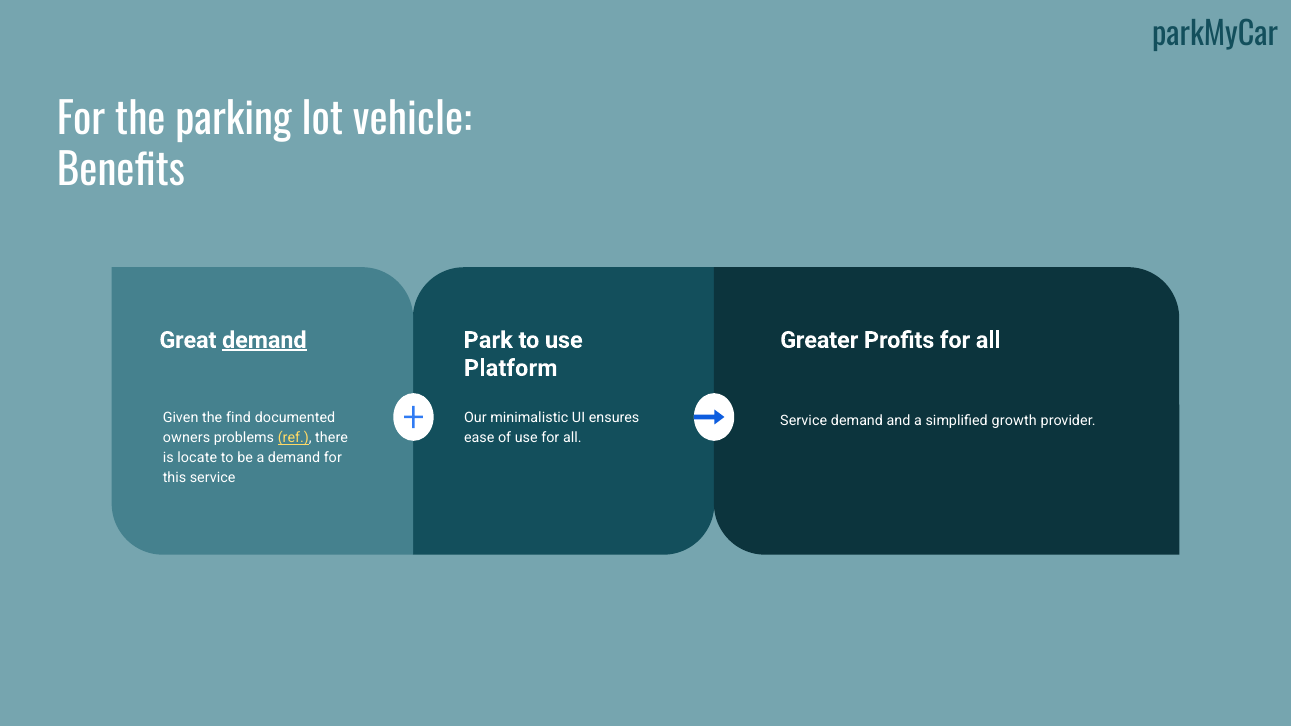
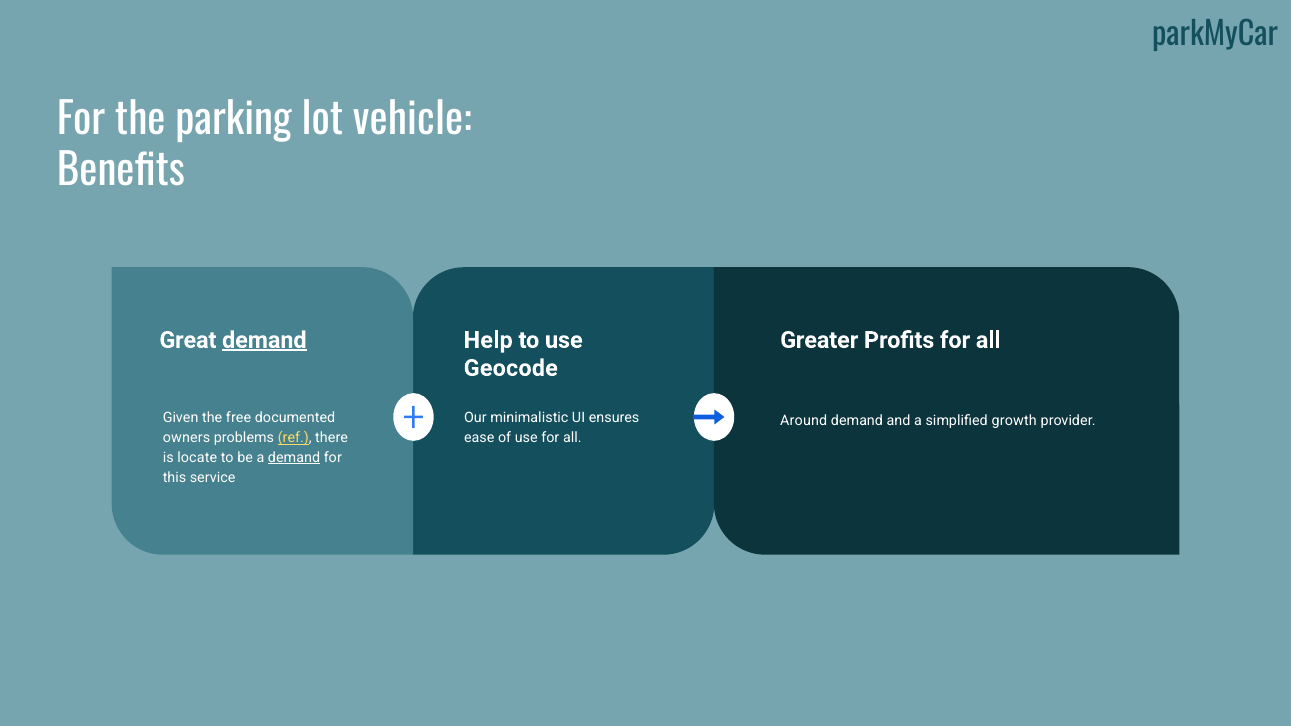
Park: Park -> Help (488, 340)
Platform: Platform -> Geocode (511, 368)
find: find -> free (239, 418)
Service: Service -> Around (804, 421)
demand underline: none -> present (294, 458)
